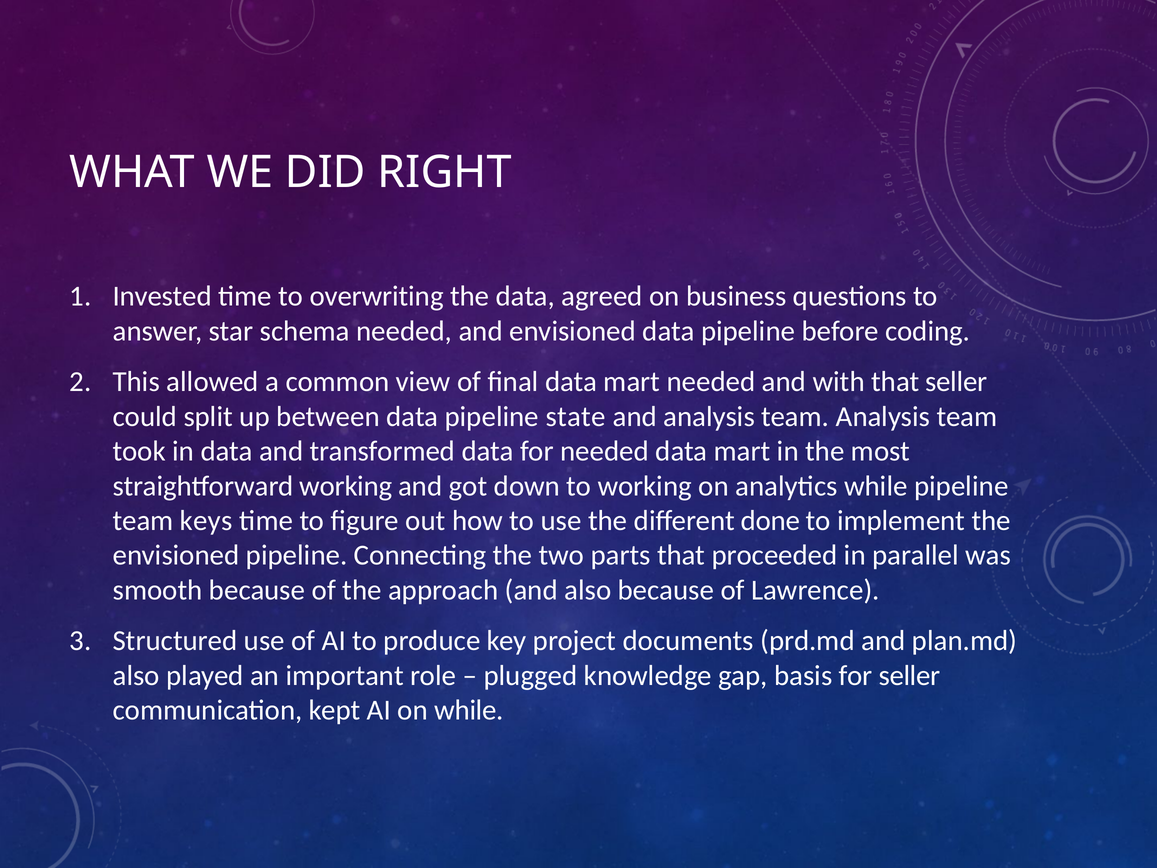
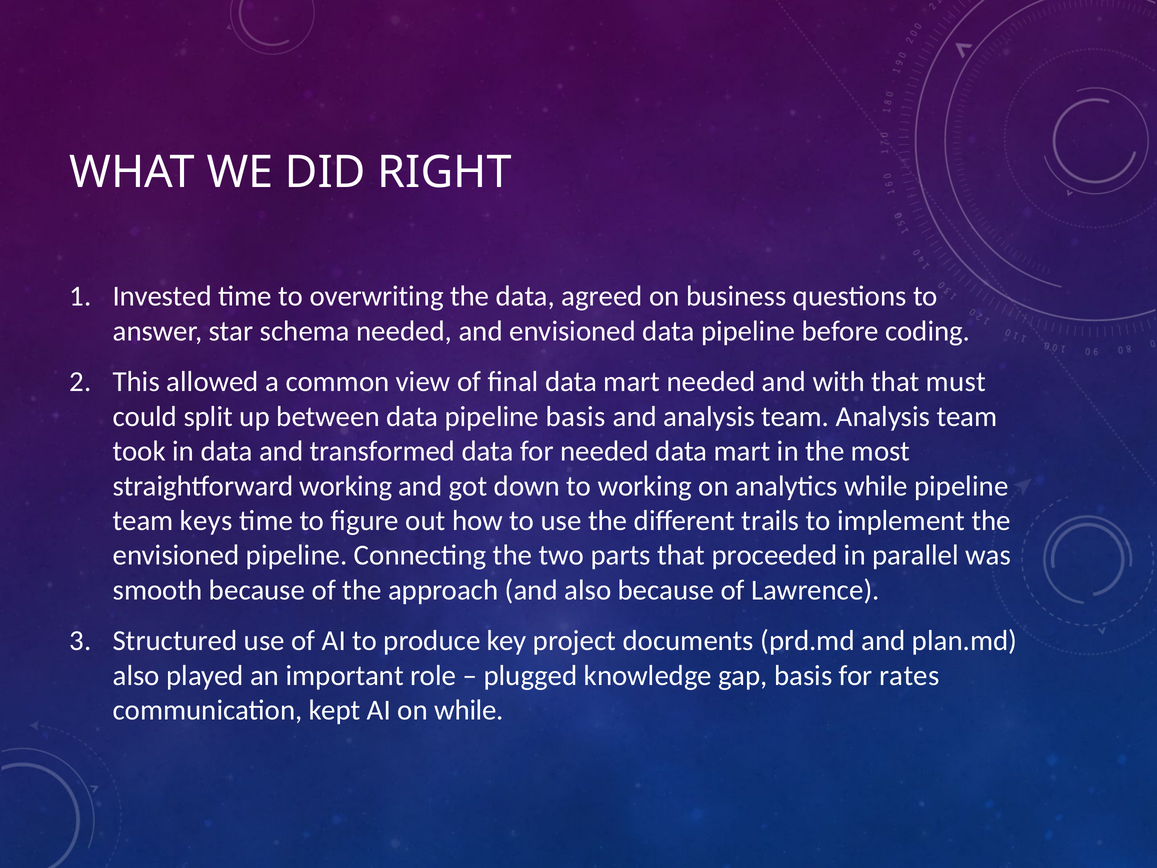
that seller: seller -> must (956, 382)
pipeline state: state -> basis (576, 416)
done: done -> trails (770, 521)
for seller: seller -> rates (909, 675)
